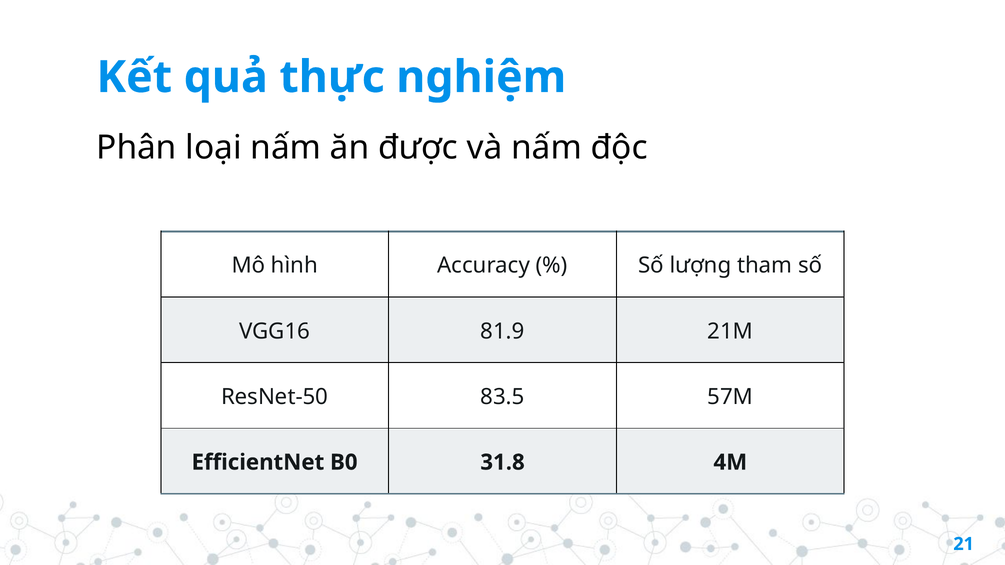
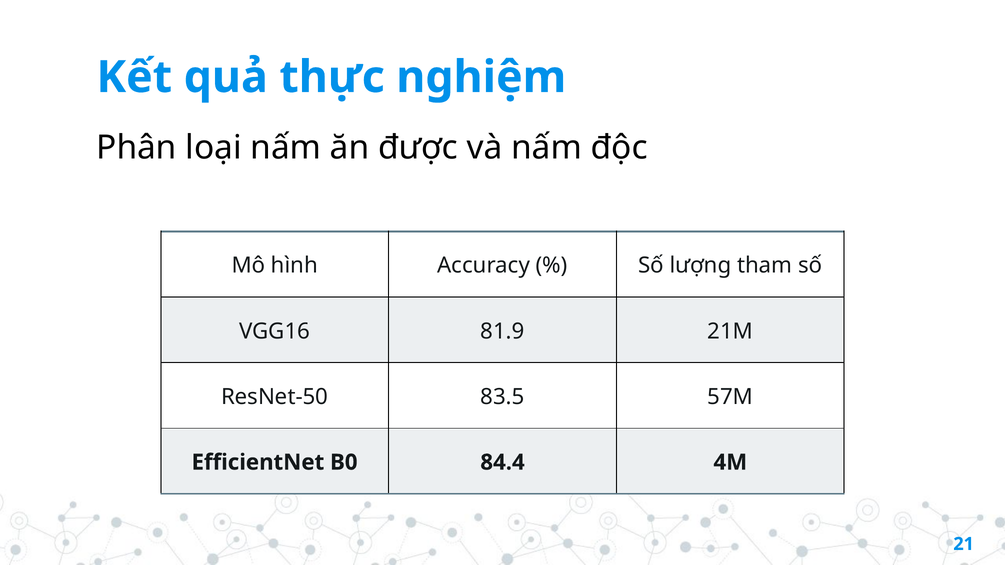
31.8: 31.8 -> 84.4 (503, 463)
